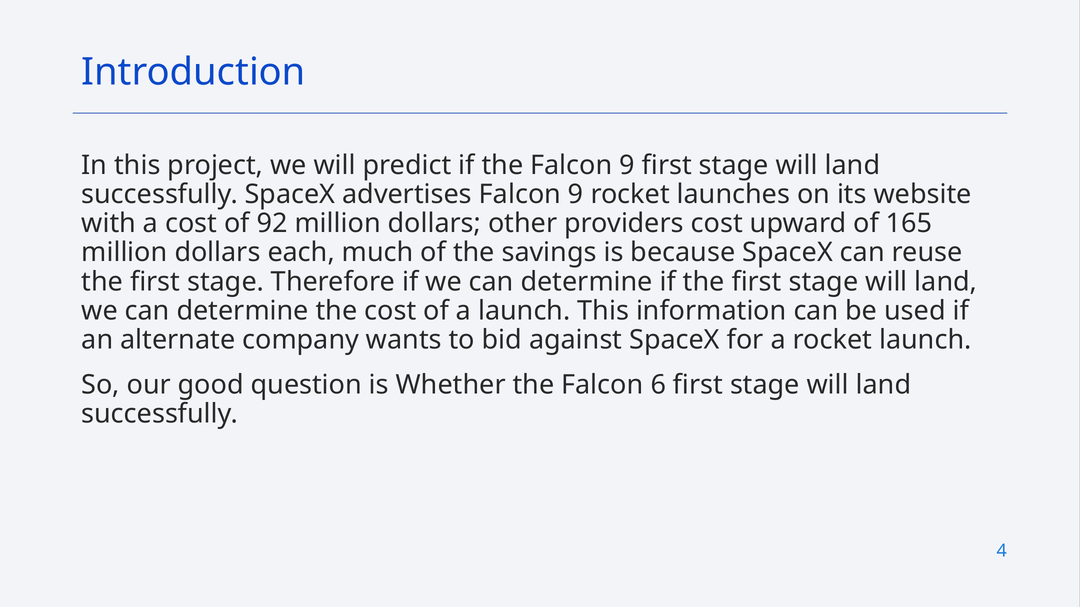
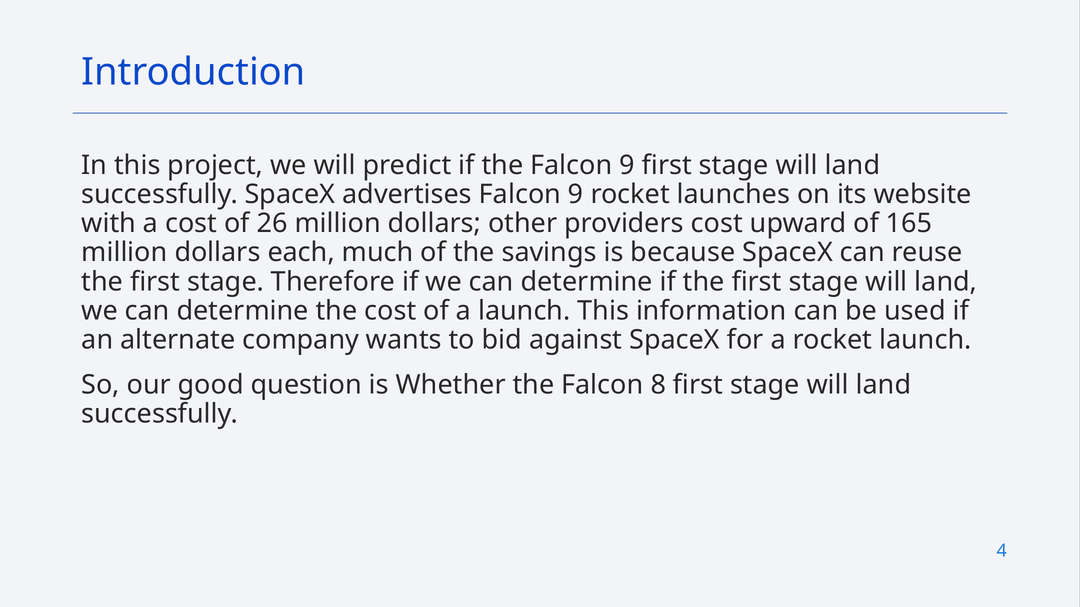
92: 92 -> 26 (272, 224)
6: 6 -> 8 (658, 385)
